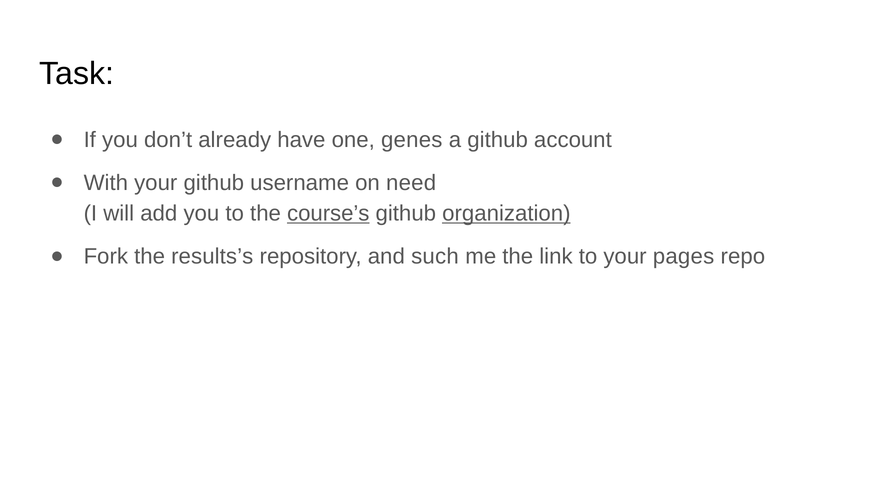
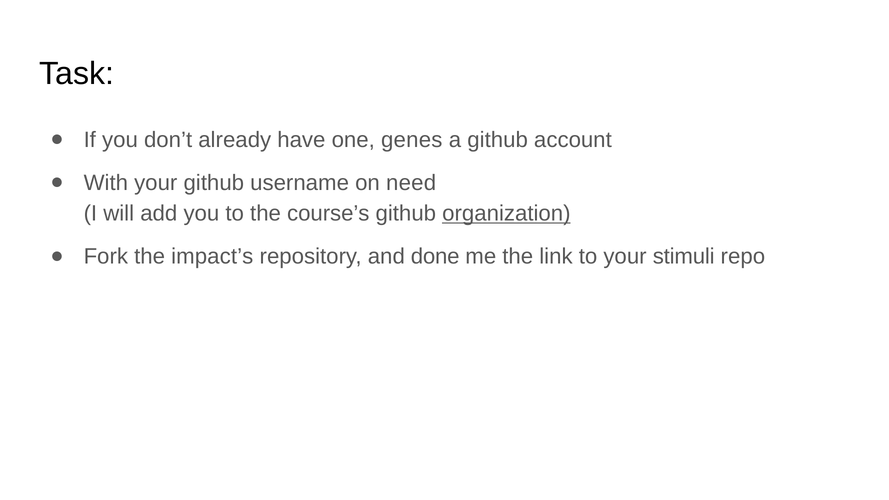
course’s underline: present -> none (328, 213)
results’s: results’s -> impact’s (212, 256)
such: such -> done (435, 256)
pages: pages -> stimuli (684, 256)
